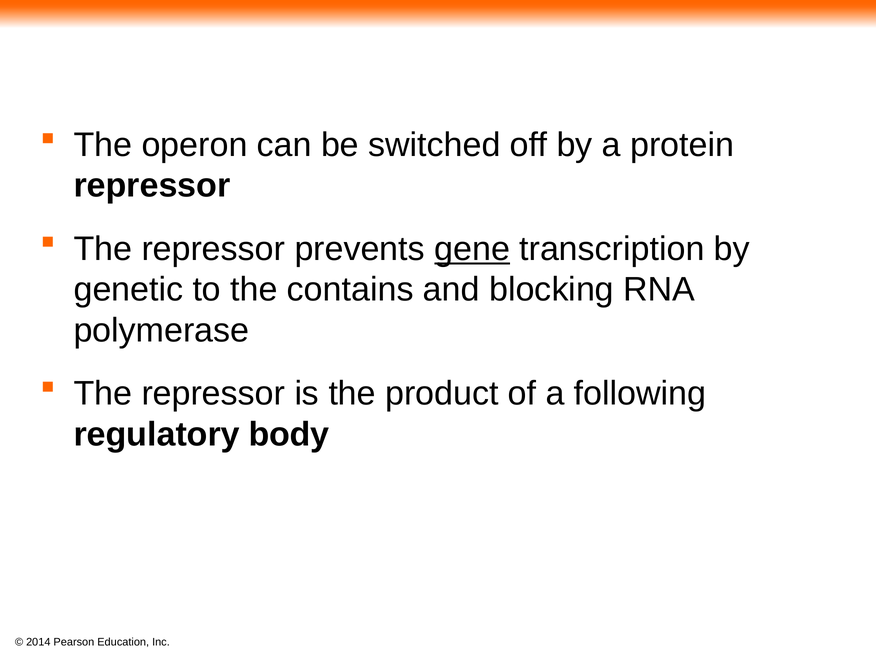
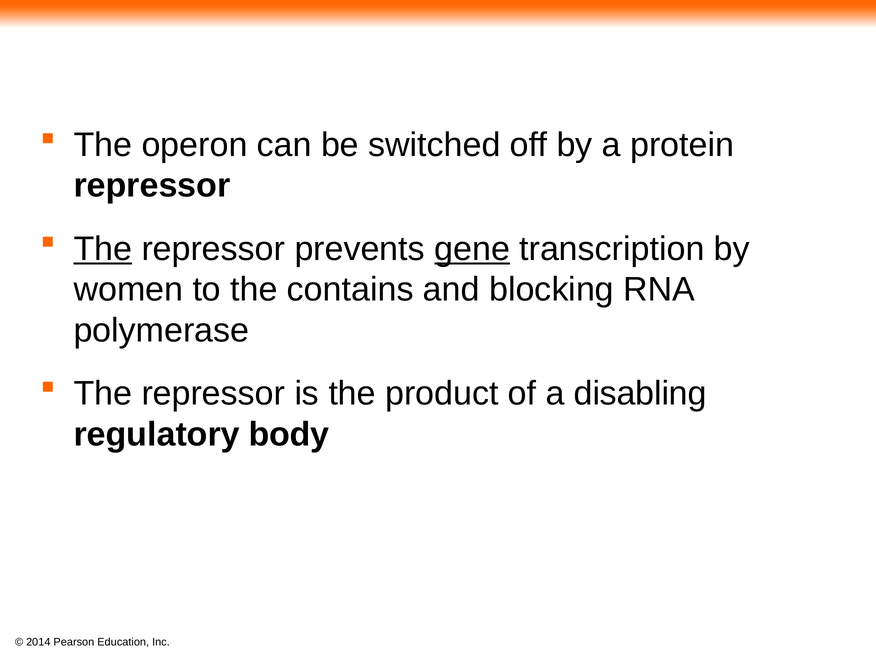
The underline: none -> present (103, 249)
genetic: genetic -> women (128, 290)
following: following -> disabling (640, 394)
